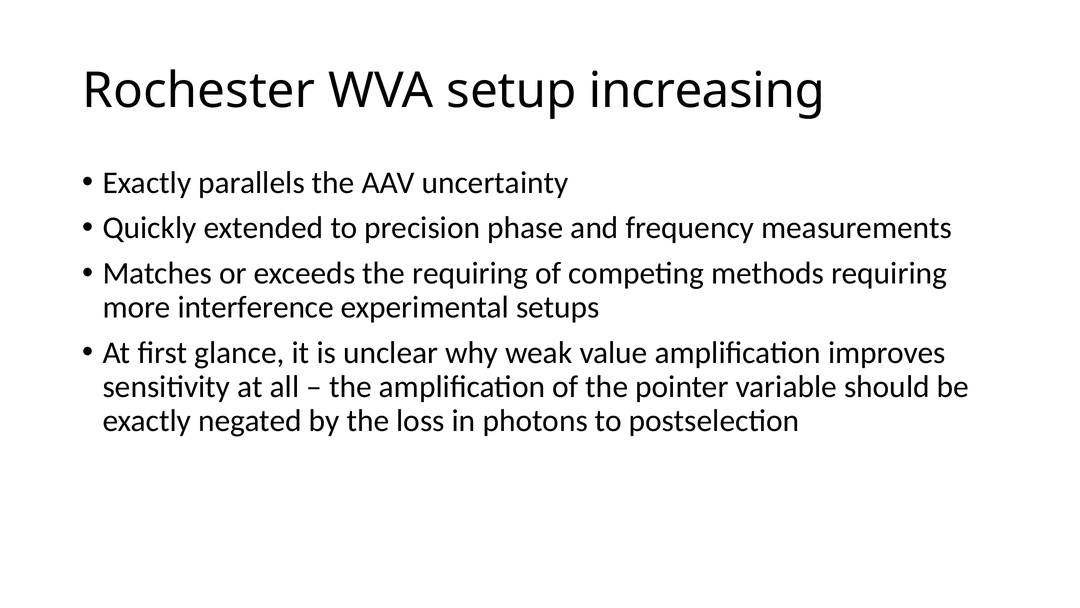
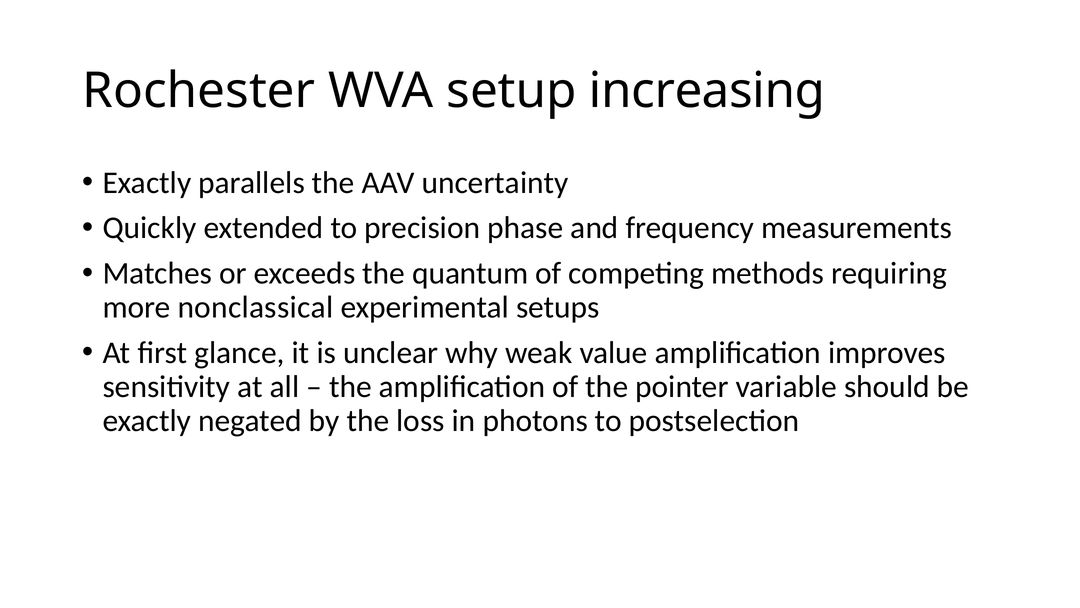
the requiring: requiring -> quantum (470, 273)
interference: interference -> nonclassical (255, 307)
